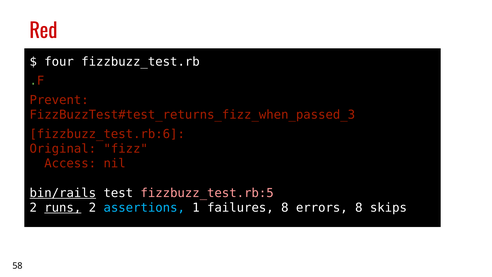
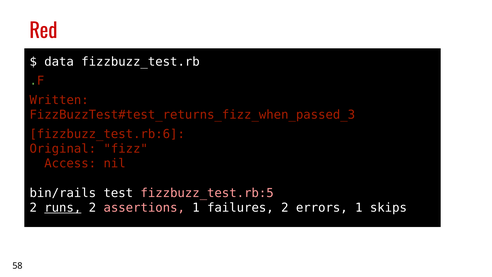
four: four -> data (59, 62)
Prevent: Prevent -> Written (59, 100)
bin/rails underline: present -> none (63, 193)
assertions colour: light blue -> pink (144, 208)
failures 8: 8 -> 2 (285, 208)
errors 8: 8 -> 1 (359, 208)
